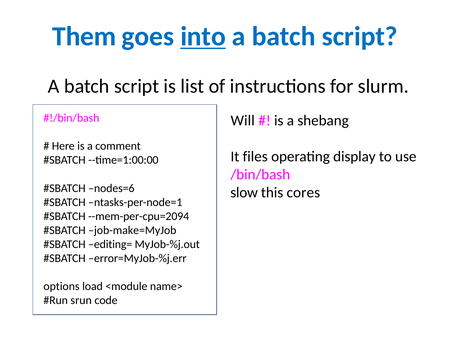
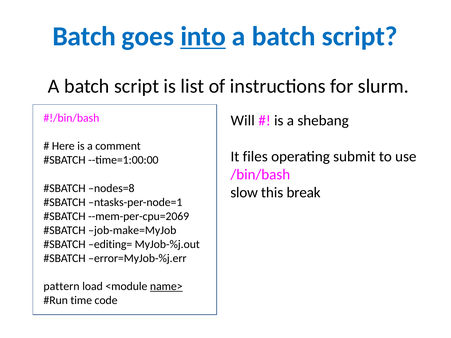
Them: Them -> Batch (84, 37)
display: display -> submit (354, 157)
nodes=6: nodes=6 -> nodes=8 (111, 188)
cores: cores -> break (304, 193)
--mem-per-cpu=2094: --mem-per-cpu=2094 -> --mem-per-cpu=2069 (139, 216)
options: options -> pattern (62, 286)
name> underline: none -> present (166, 286)
srun: srun -> time (81, 301)
